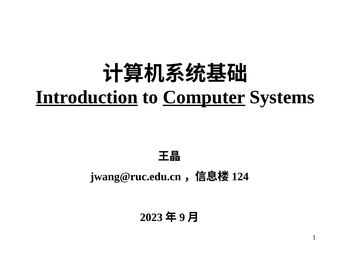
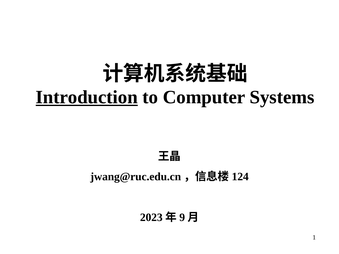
Computer underline: present -> none (204, 97)
